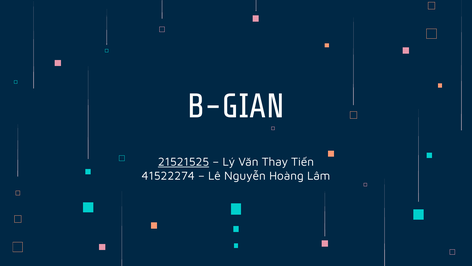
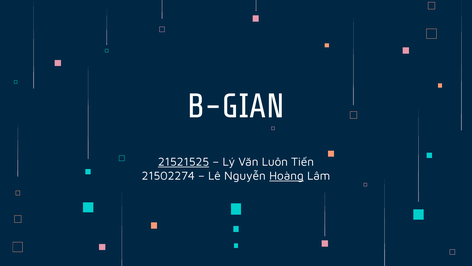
Thay: Thay -> Luôn (275, 162)
41522274: 41522274 -> 21502274 (168, 176)
Hoàng underline: none -> present (286, 176)
